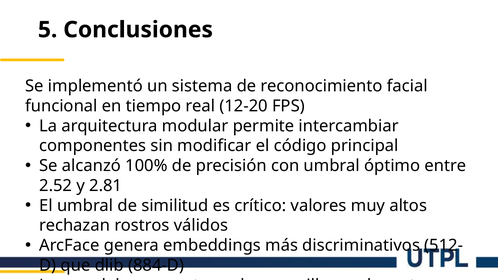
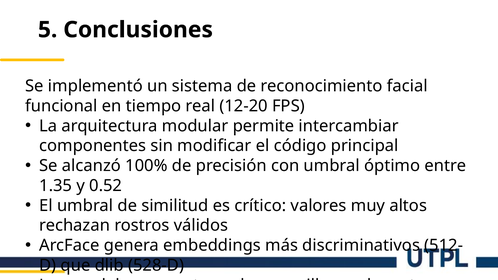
2.52: 2.52 -> 1.35 (56, 186)
2.81: 2.81 -> 0.52 (106, 186)
884-D: 884-D -> 528-D (156, 265)
